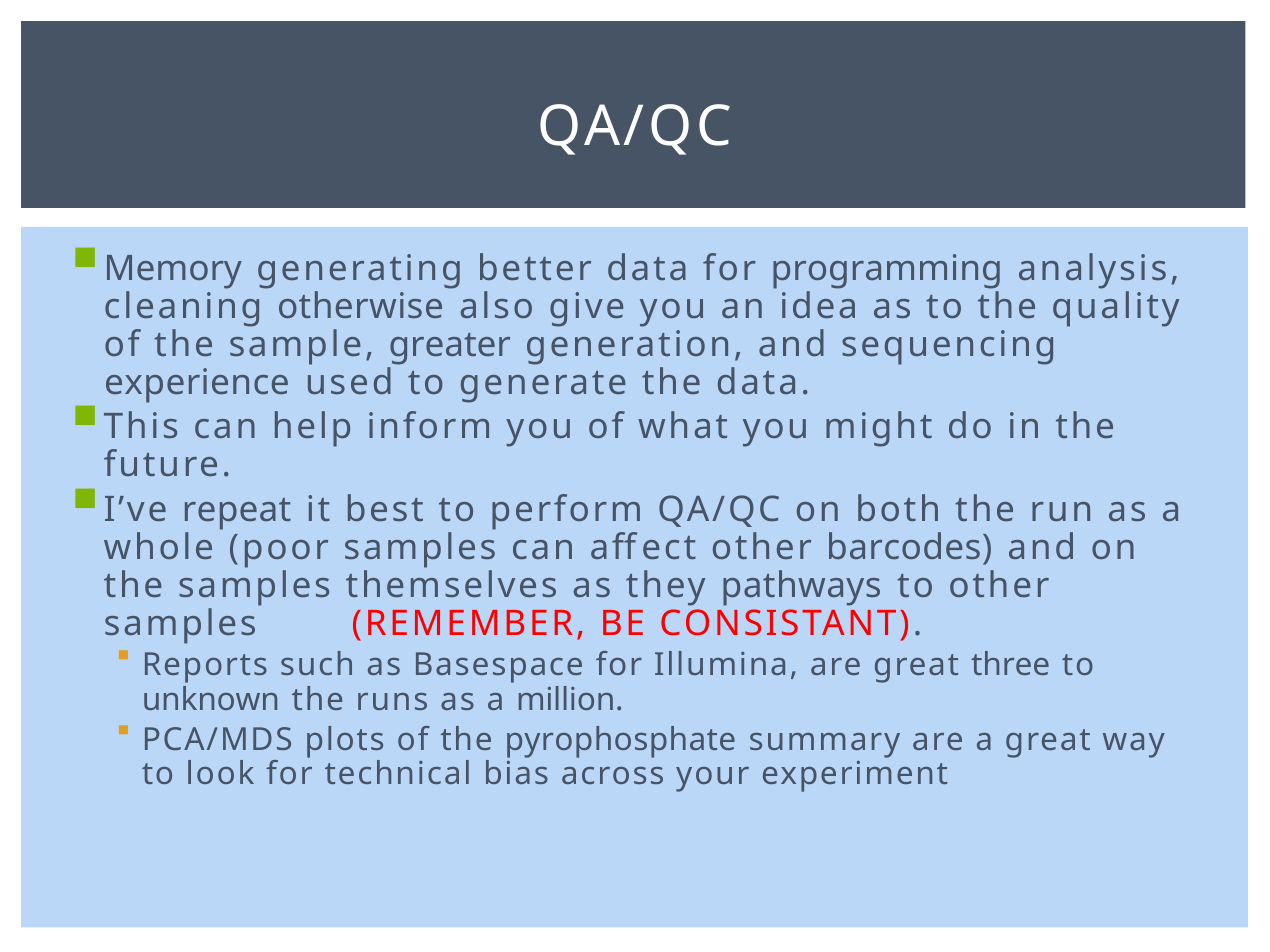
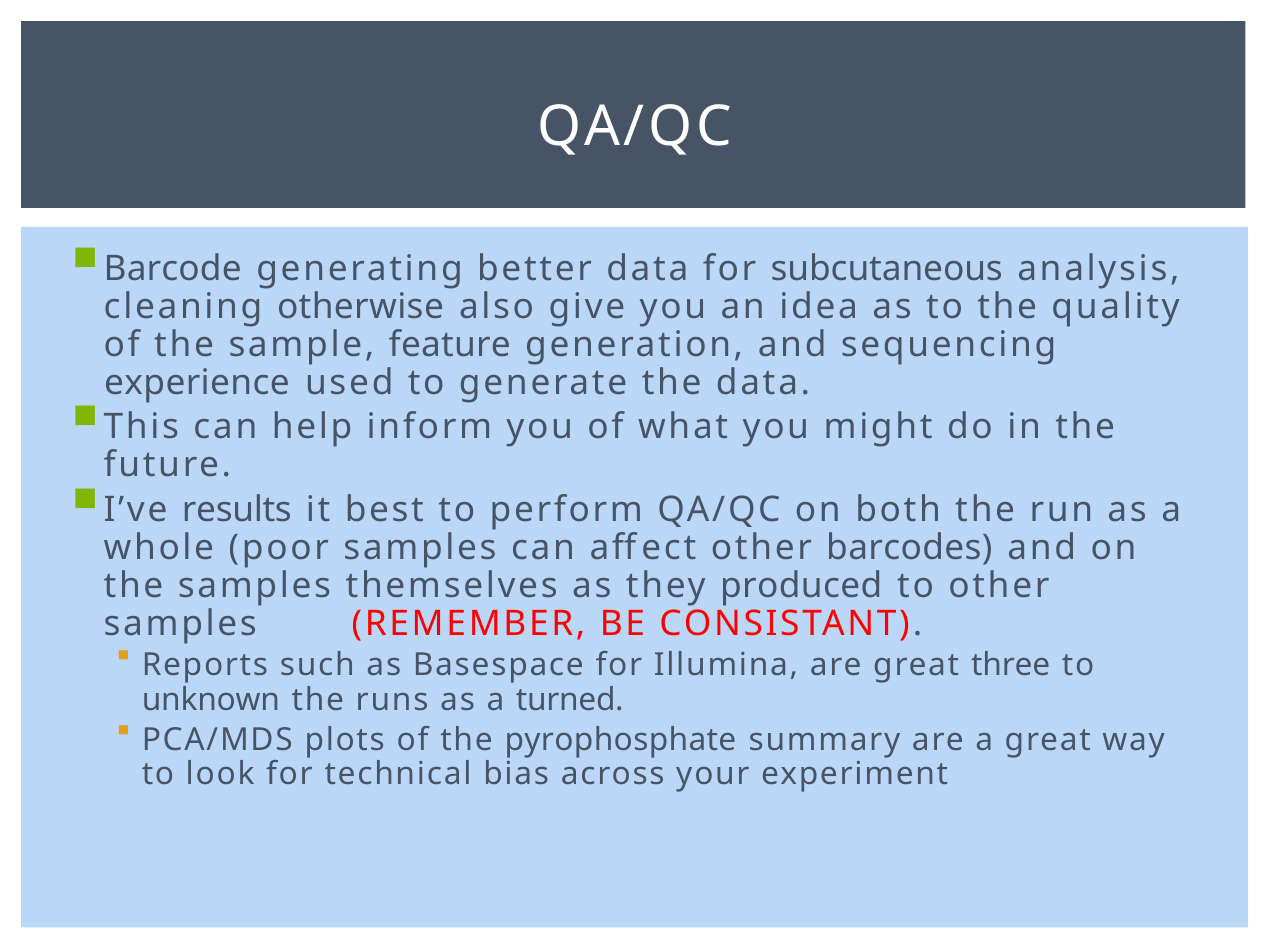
Memory: Memory -> Barcode (173, 269)
programming: programming -> subcutaneous (887, 269)
greater: greater -> feature (450, 345)
repeat: repeat -> results (237, 510)
pathways: pathways -> produced (801, 586)
million: million -> turned (570, 700)
